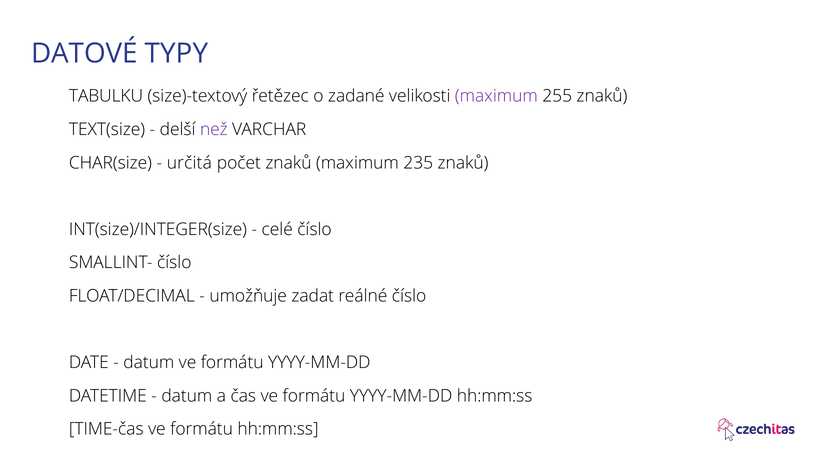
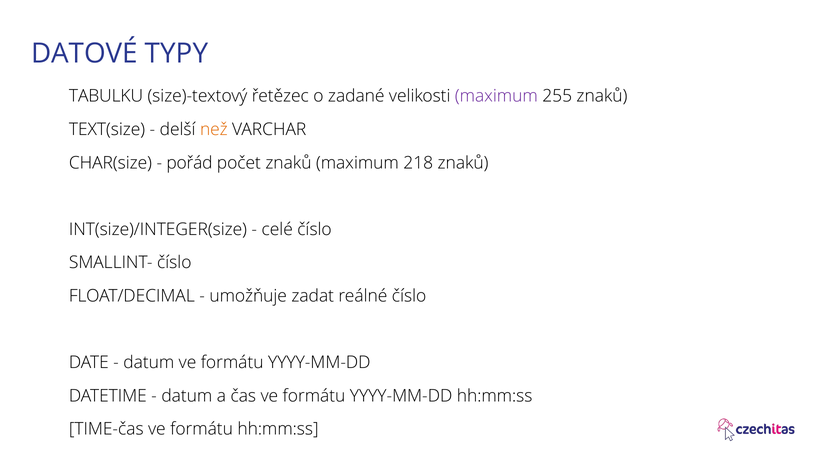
než colour: purple -> orange (214, 129)
určitá: určitá -> pořád (189, 163)
235: 235 -> 218 (418, 163)
